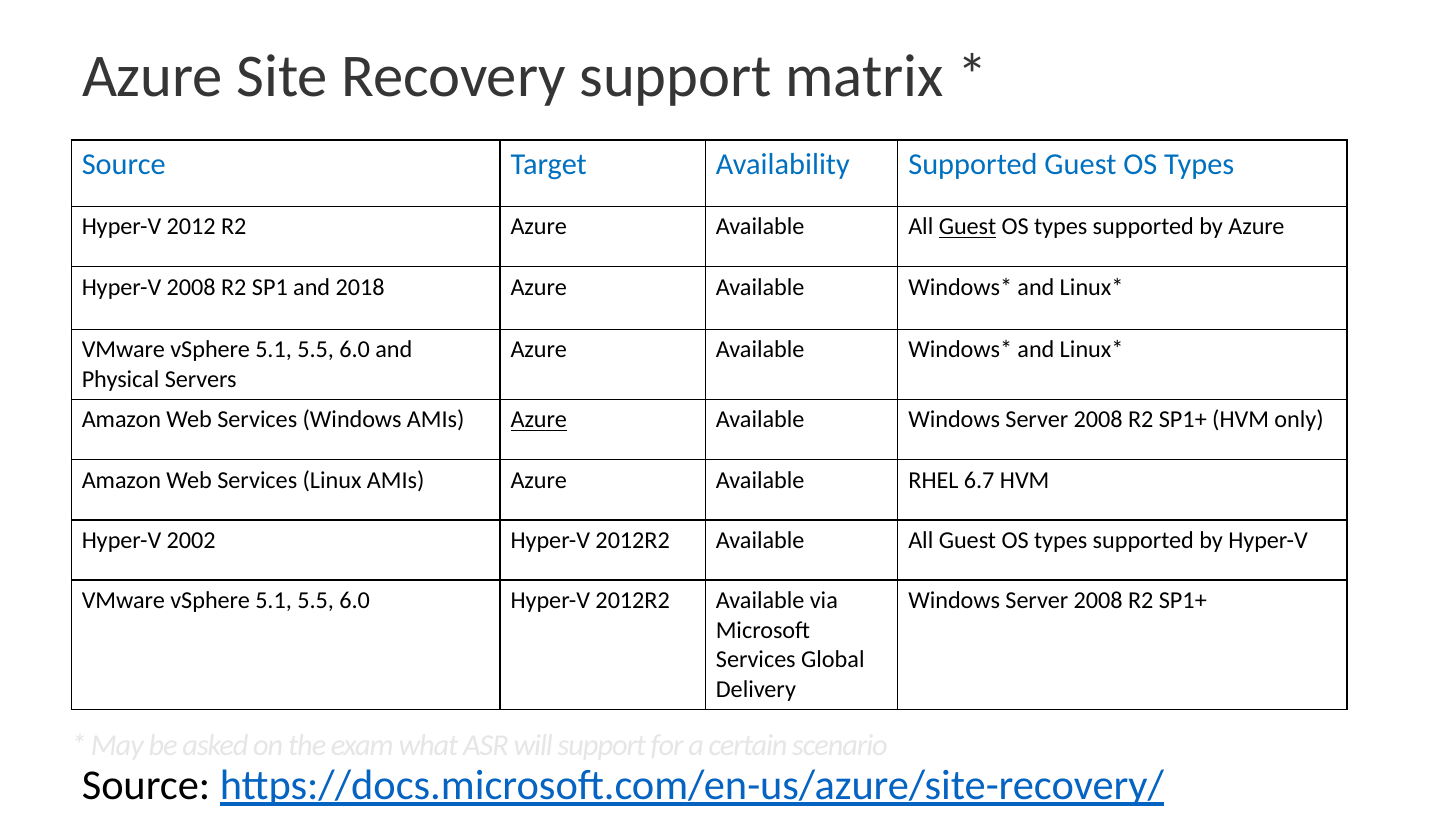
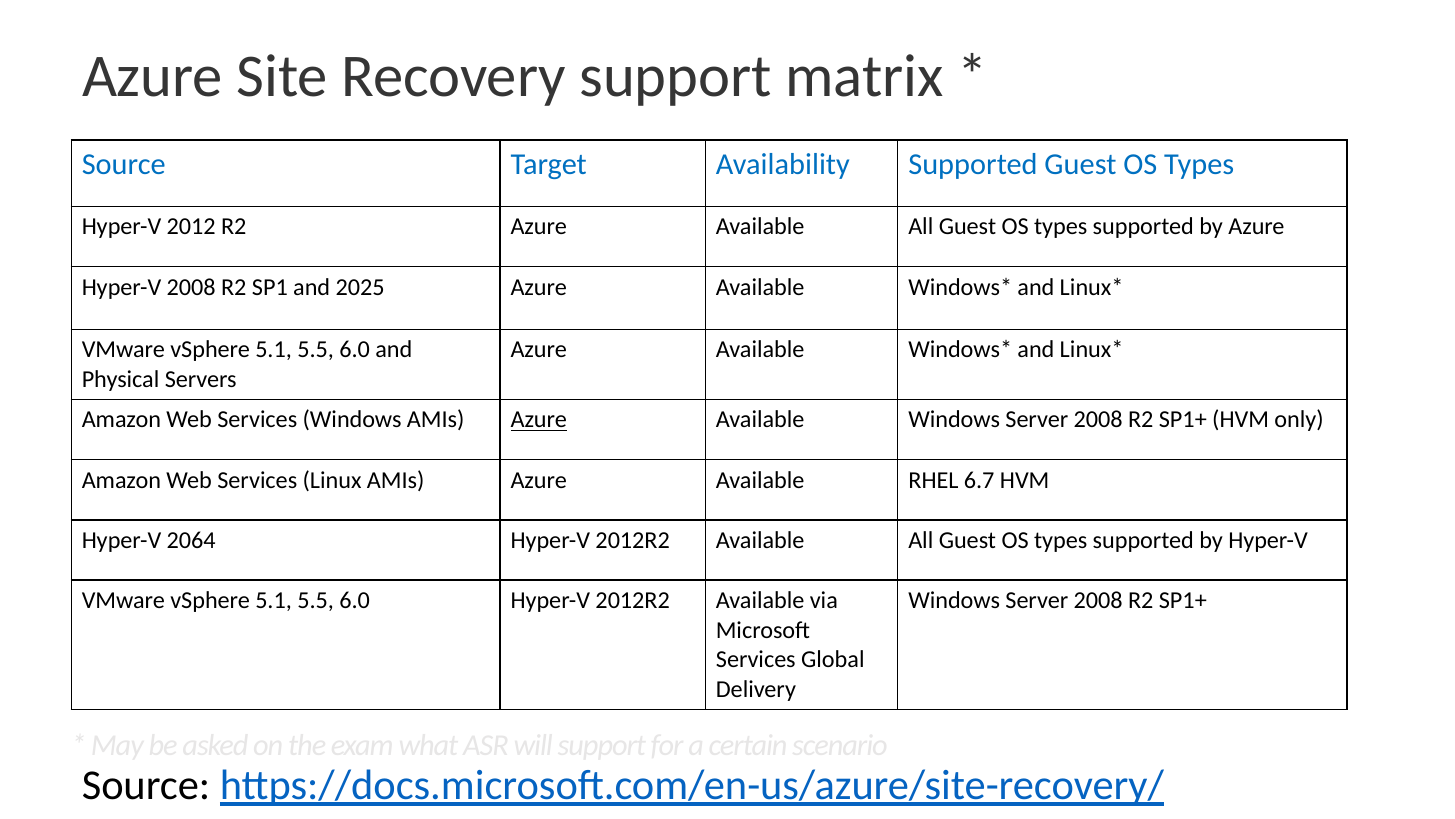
Guest underline: present -> none (968, 227)
2018: 2018 -> 2025 (360, 287)
2002: 2002 -> 2064 (191, 540)
